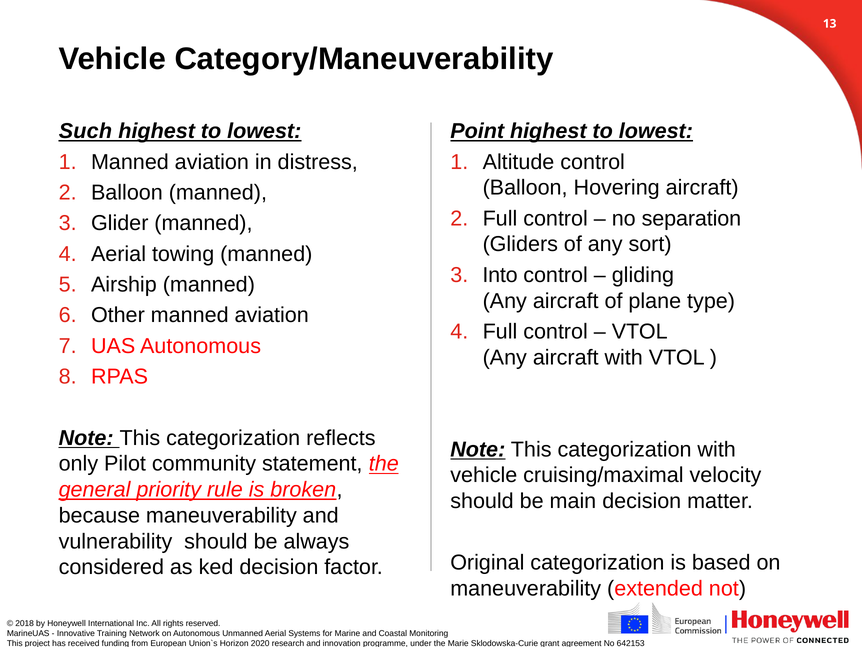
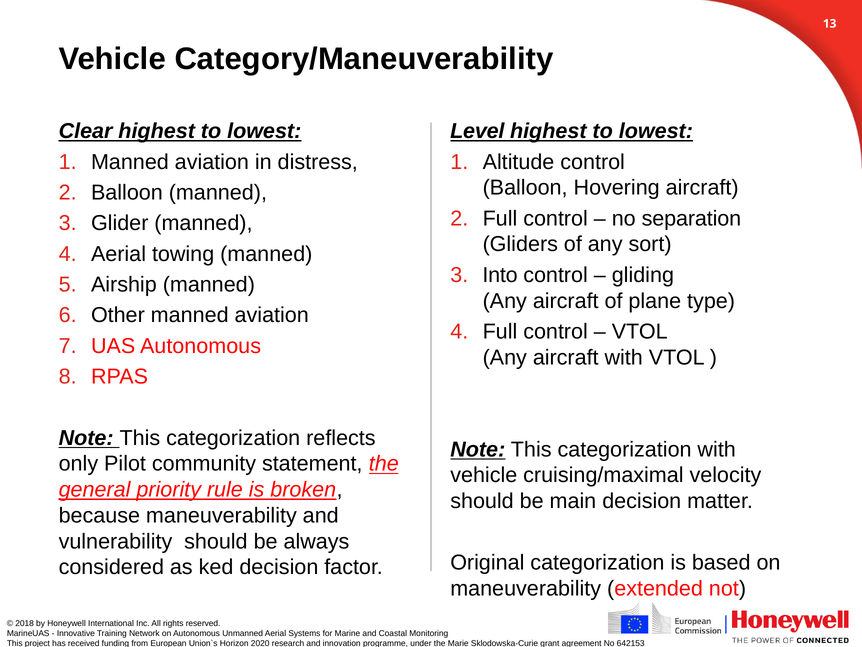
Such: Such -> Clear (86, 131)
Point: Point -> Level (477, 131)
